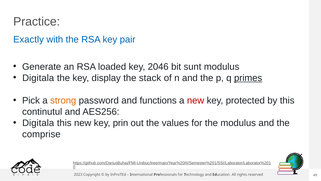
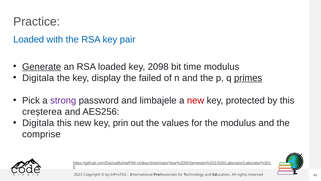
Exactly: Exactly -> Loaded (29, 39)
Generate underline: none -> present (42, 66)
2046: 2046 -> 2098 (158, 66)
sunt: sunt -> time (193, 66)
stack: stack -> failed (150, 78)
strong colour: orange -> purple (63, 100)
functions: functions -> limbajele (158, 100)
continutul: continutul -> creșterea (42, 111)
